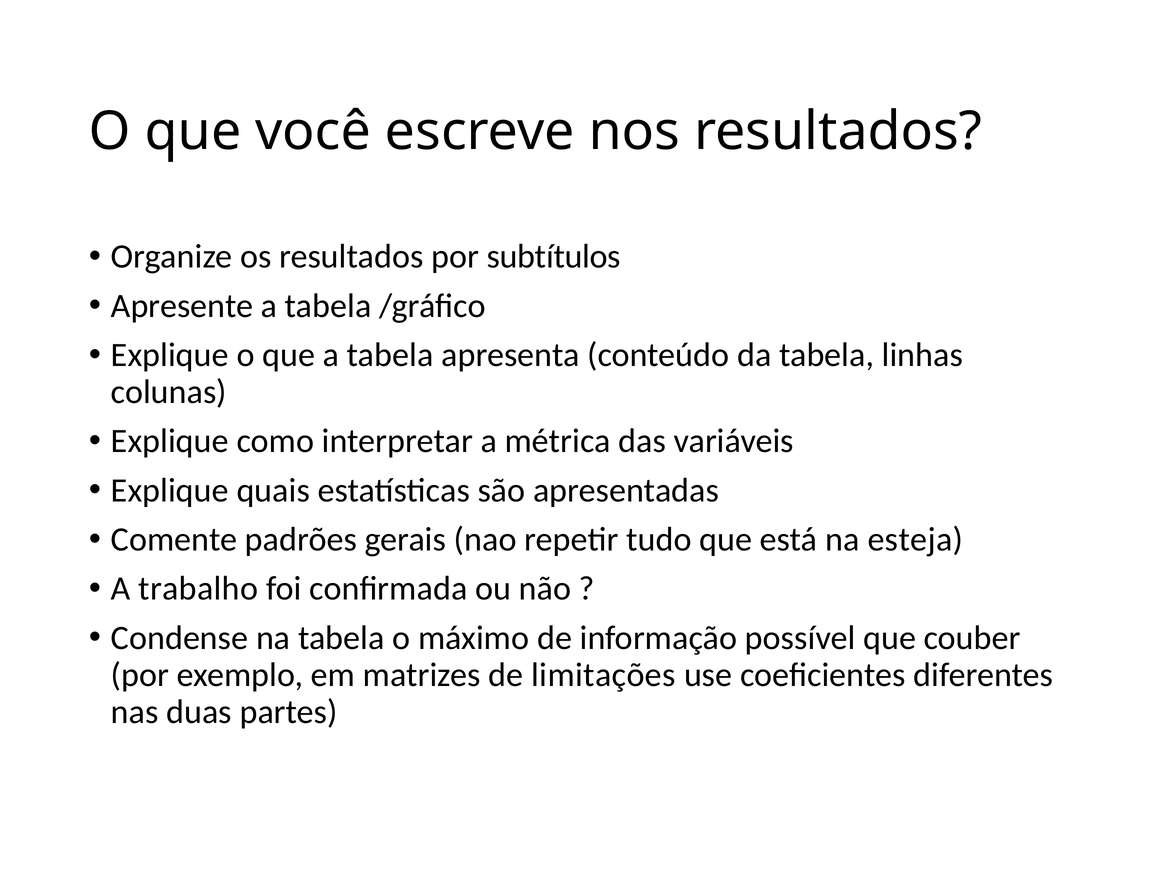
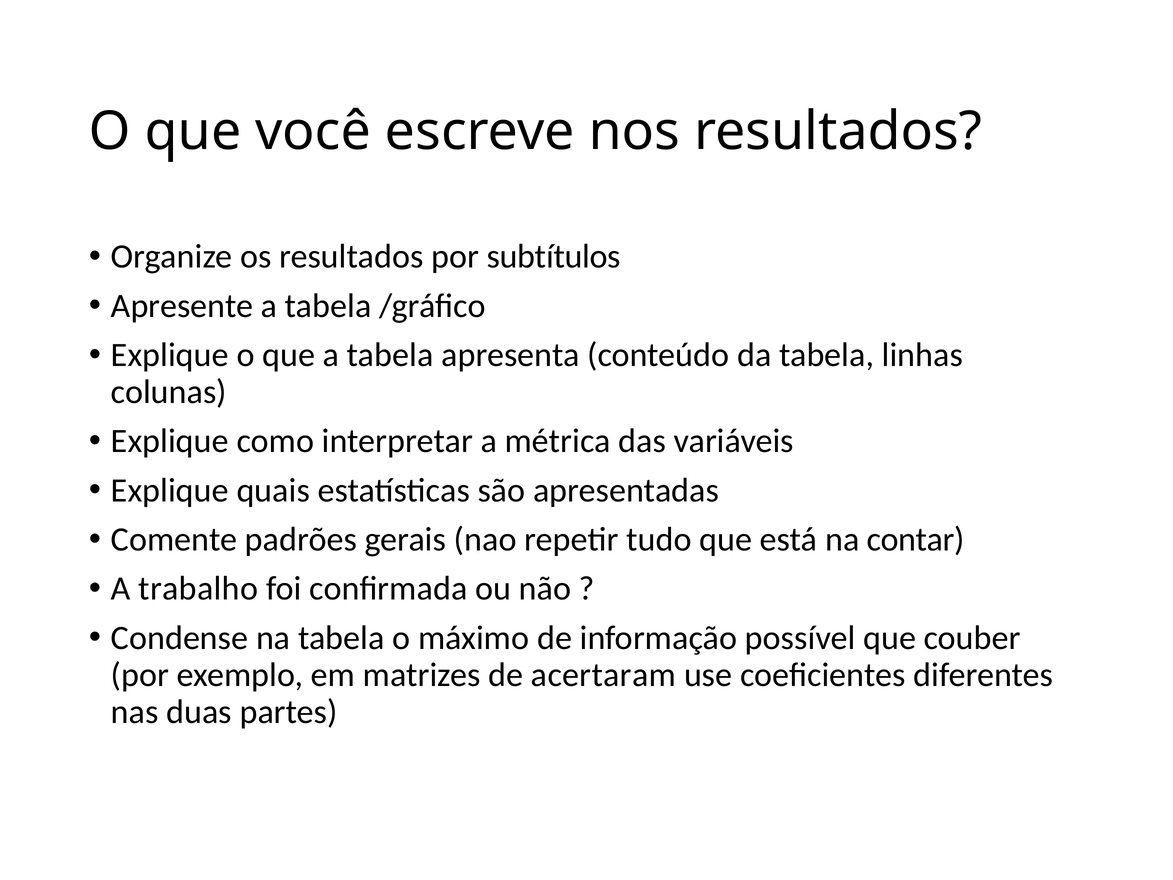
esteja: esteja -> contar (916, 539)
limitações: limitações -> acertaram (603, 675)
